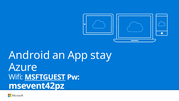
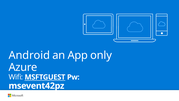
stay: stay -> only (101, 55)
